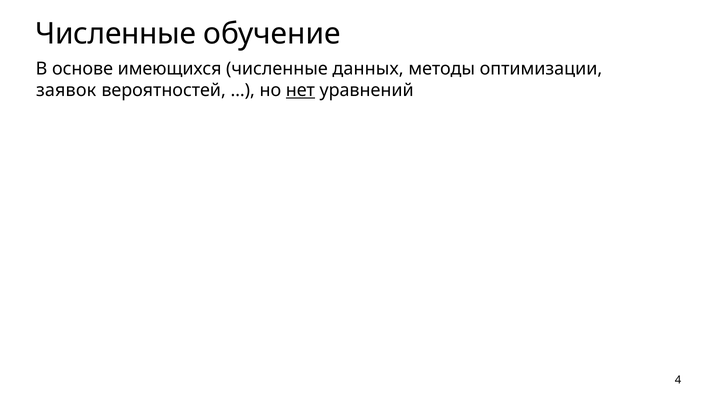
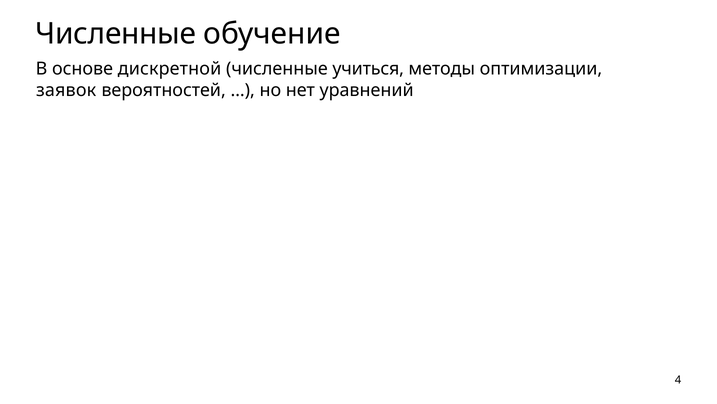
имеющихся: имеющихся -> дискретной (170, 69)
данных: данных -> учиться (368, 69)
нет underline: present -> none (300, 90)
